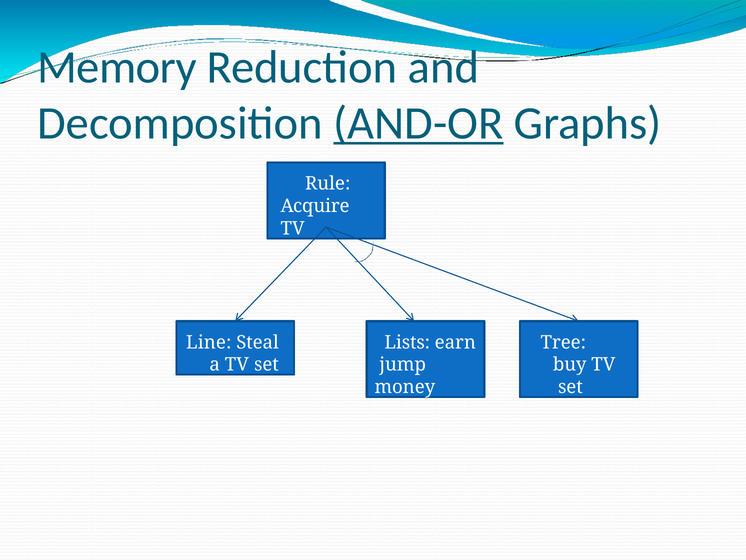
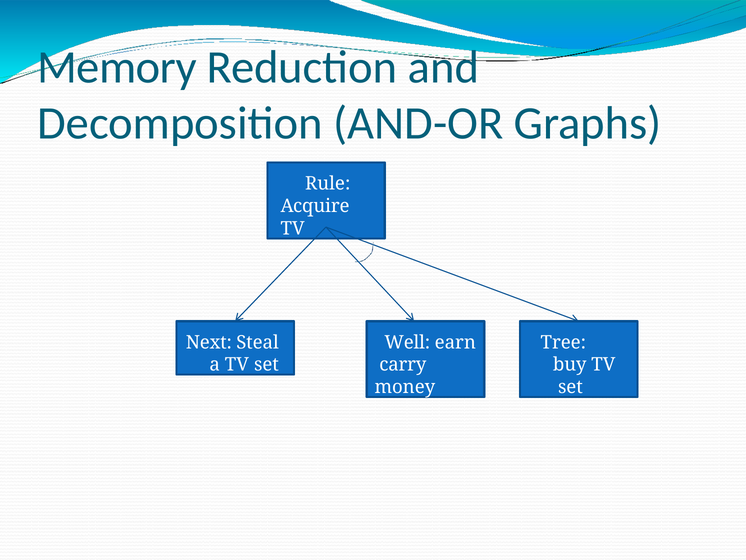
AND-OR underline: present -> none (418, 123)
Line: Line -> Next (209, 342)
Lists: Lists -> Well (407, 342)
jump: jump -> carry (403, 364)
